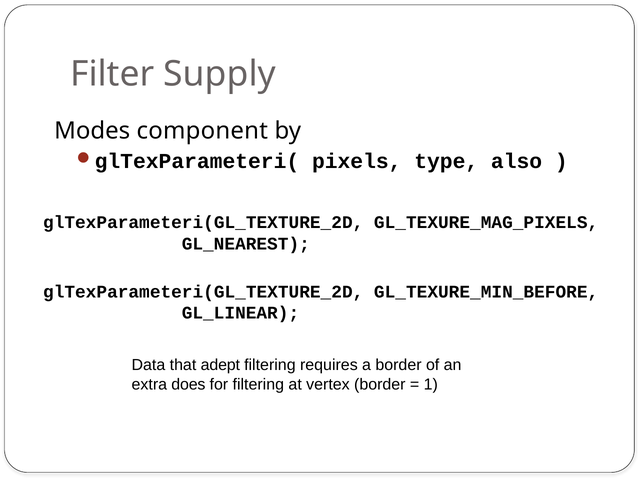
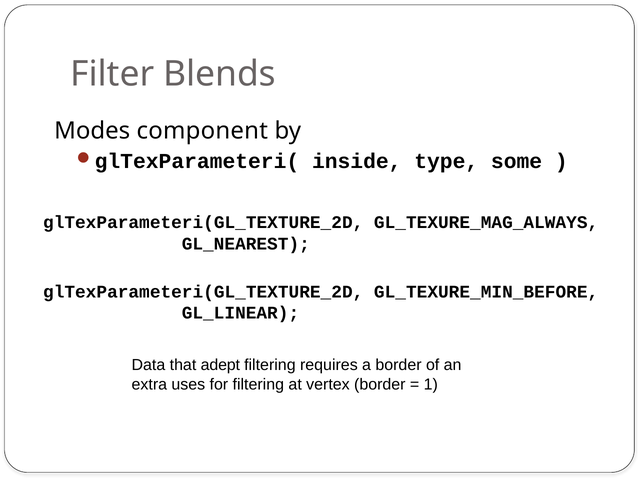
Supply: Supply -> Blends (220, 74)
pixels: pixels -> inside (357, 161)
also: also -> some (517, 161)
GL_TEXURE_MAG_PIXELS: GL_TEXURE_MAG_PIXELS -> GL_TEXURE_MAG_ALWAYS (486, 223)
does: does -> uses (188, 384)
